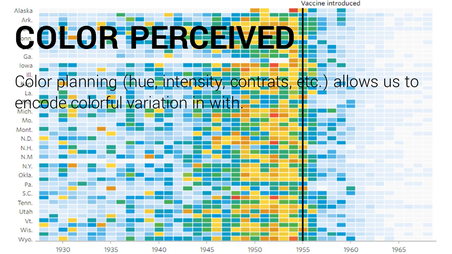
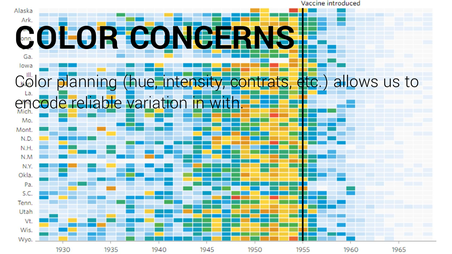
PERCEIVED: PERCEIVED -> CONCERNS (212, 37)
colorful: colorful -> reliable (97, 103)
